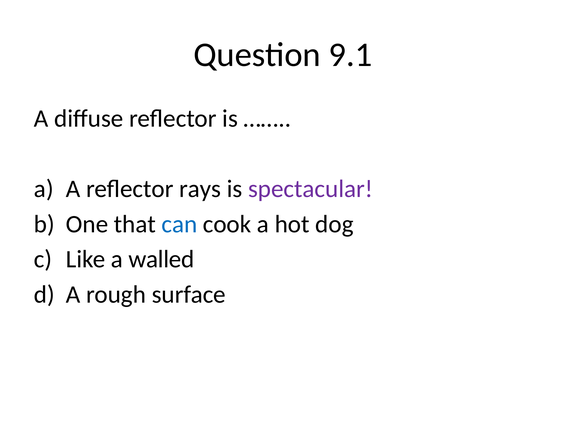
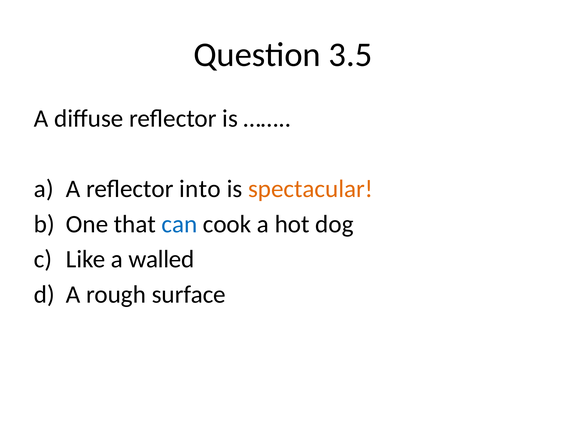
9.1: 9.1 -> 3.5 (350, 55)
rays: rays -> into (200, 189)
spectacular colour: purple -> orange (311, 189)
